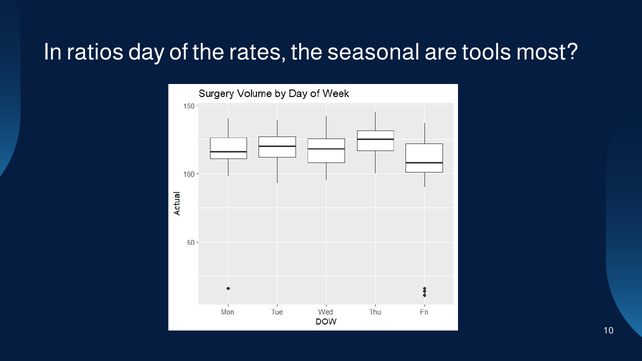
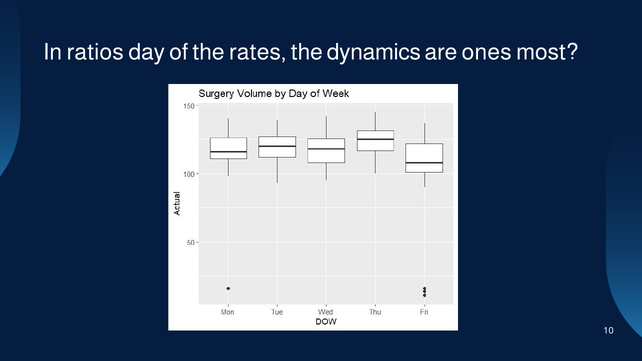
seasonal: seasonal -> dynamics (374, 52)
tools: tools -> ones (487, 52)
